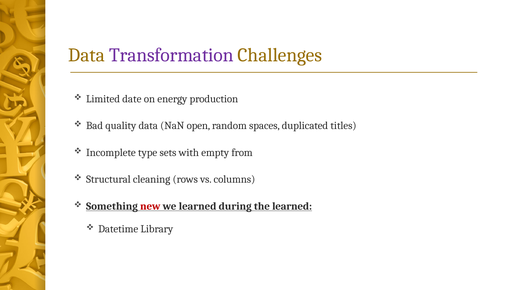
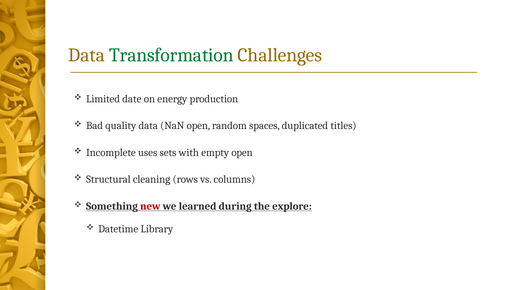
Transformation colour: purple -> green (171, 55)
type: type -> uses (148, 153)
empty from: from -> open (242, 153)
the learned: learned -> explore (292, 206)
